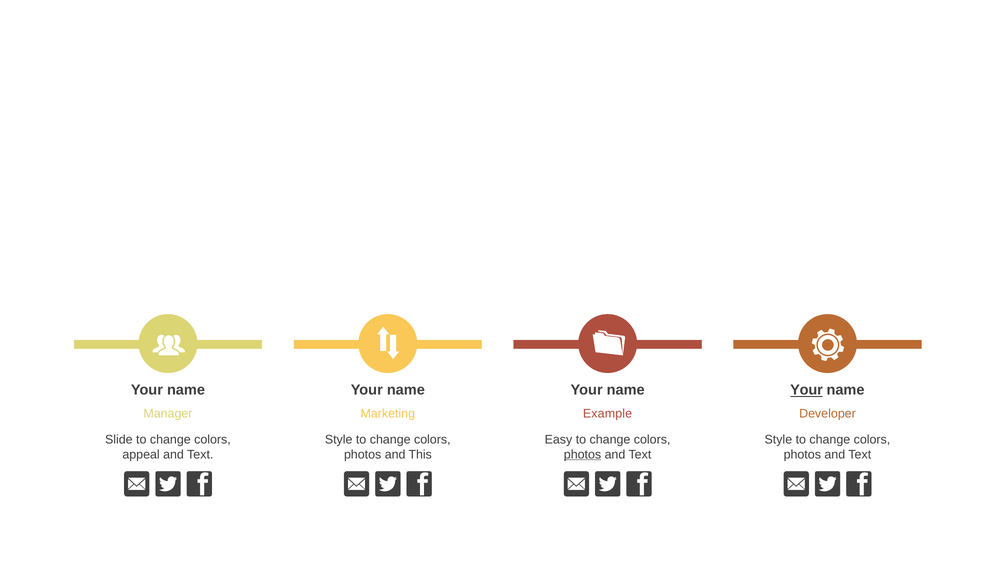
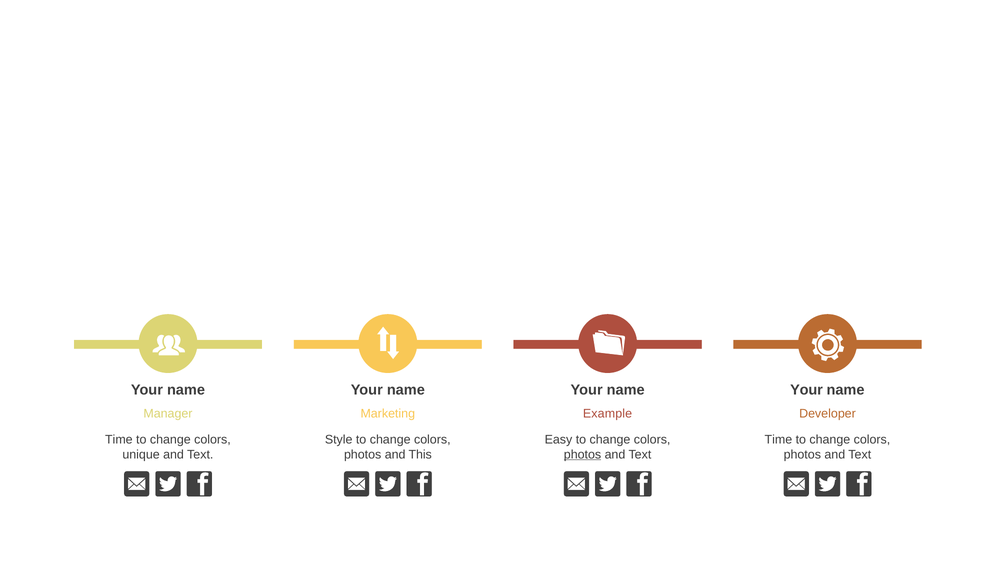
Your underline: present -> none (807, 390)
Slide: Slide -> Time (119, 439)
Style: Style -> Time (778, 439)
appeal: appeal -> unique (141, 454)
